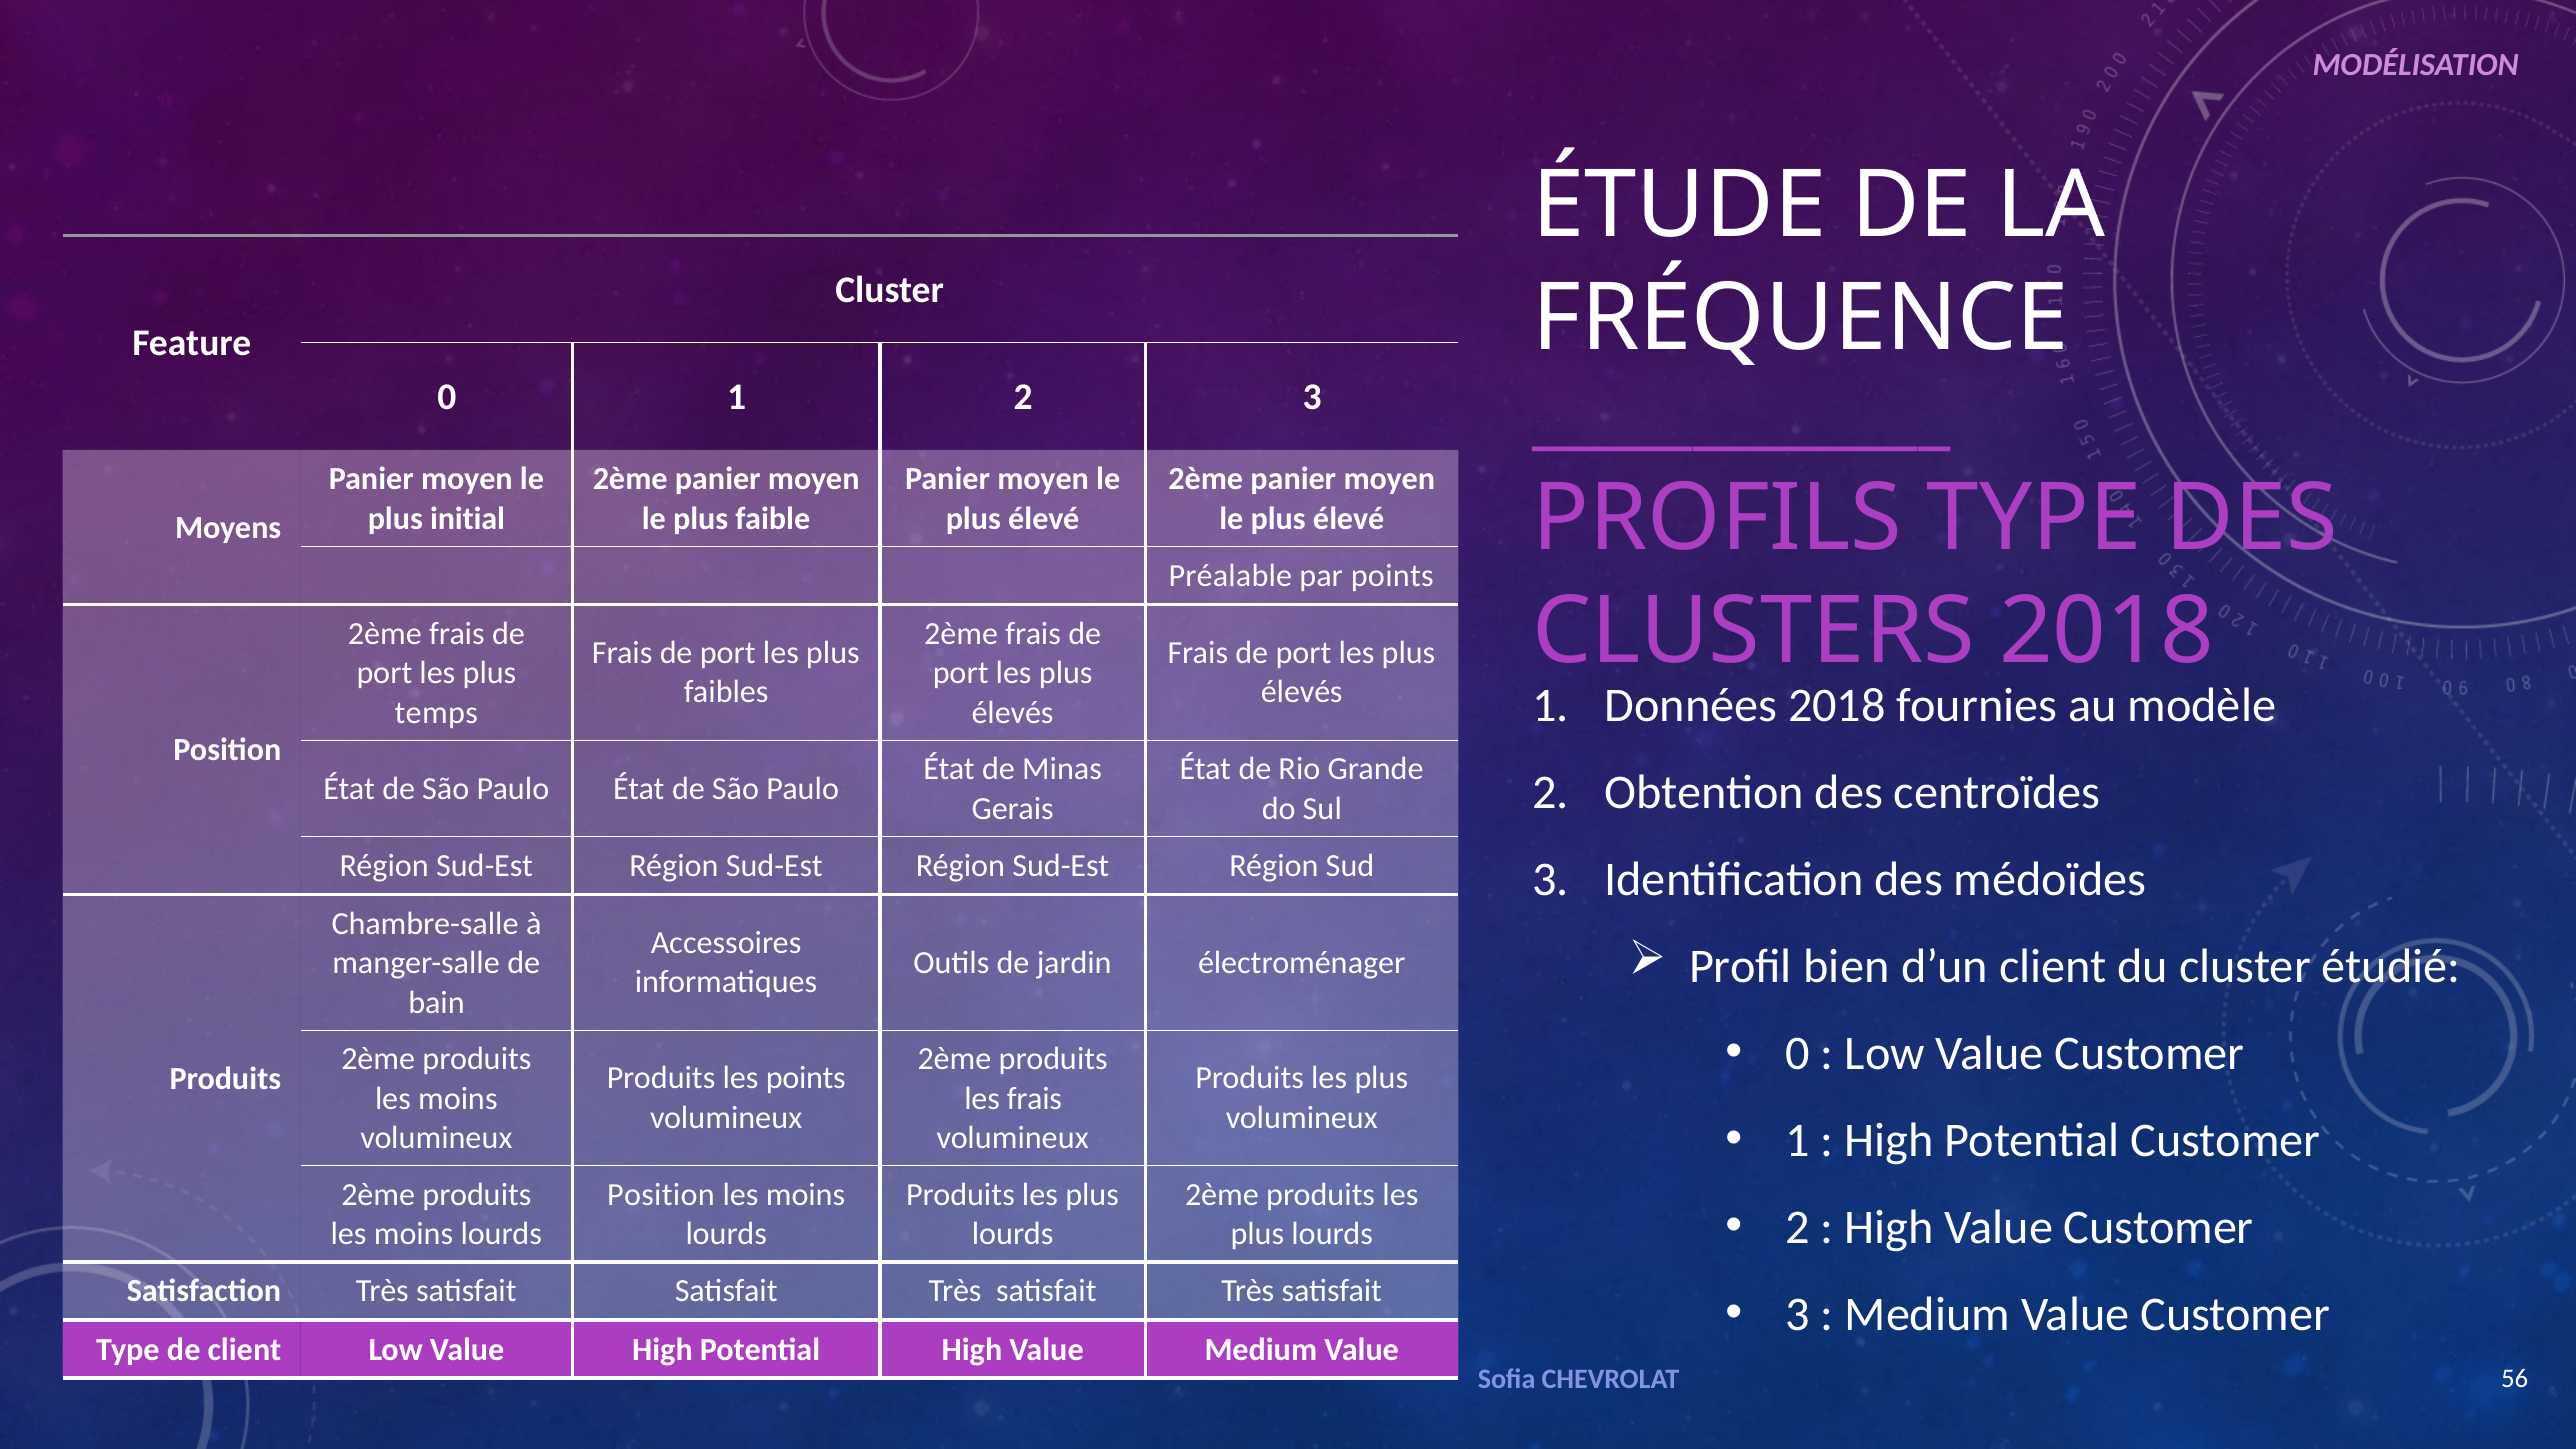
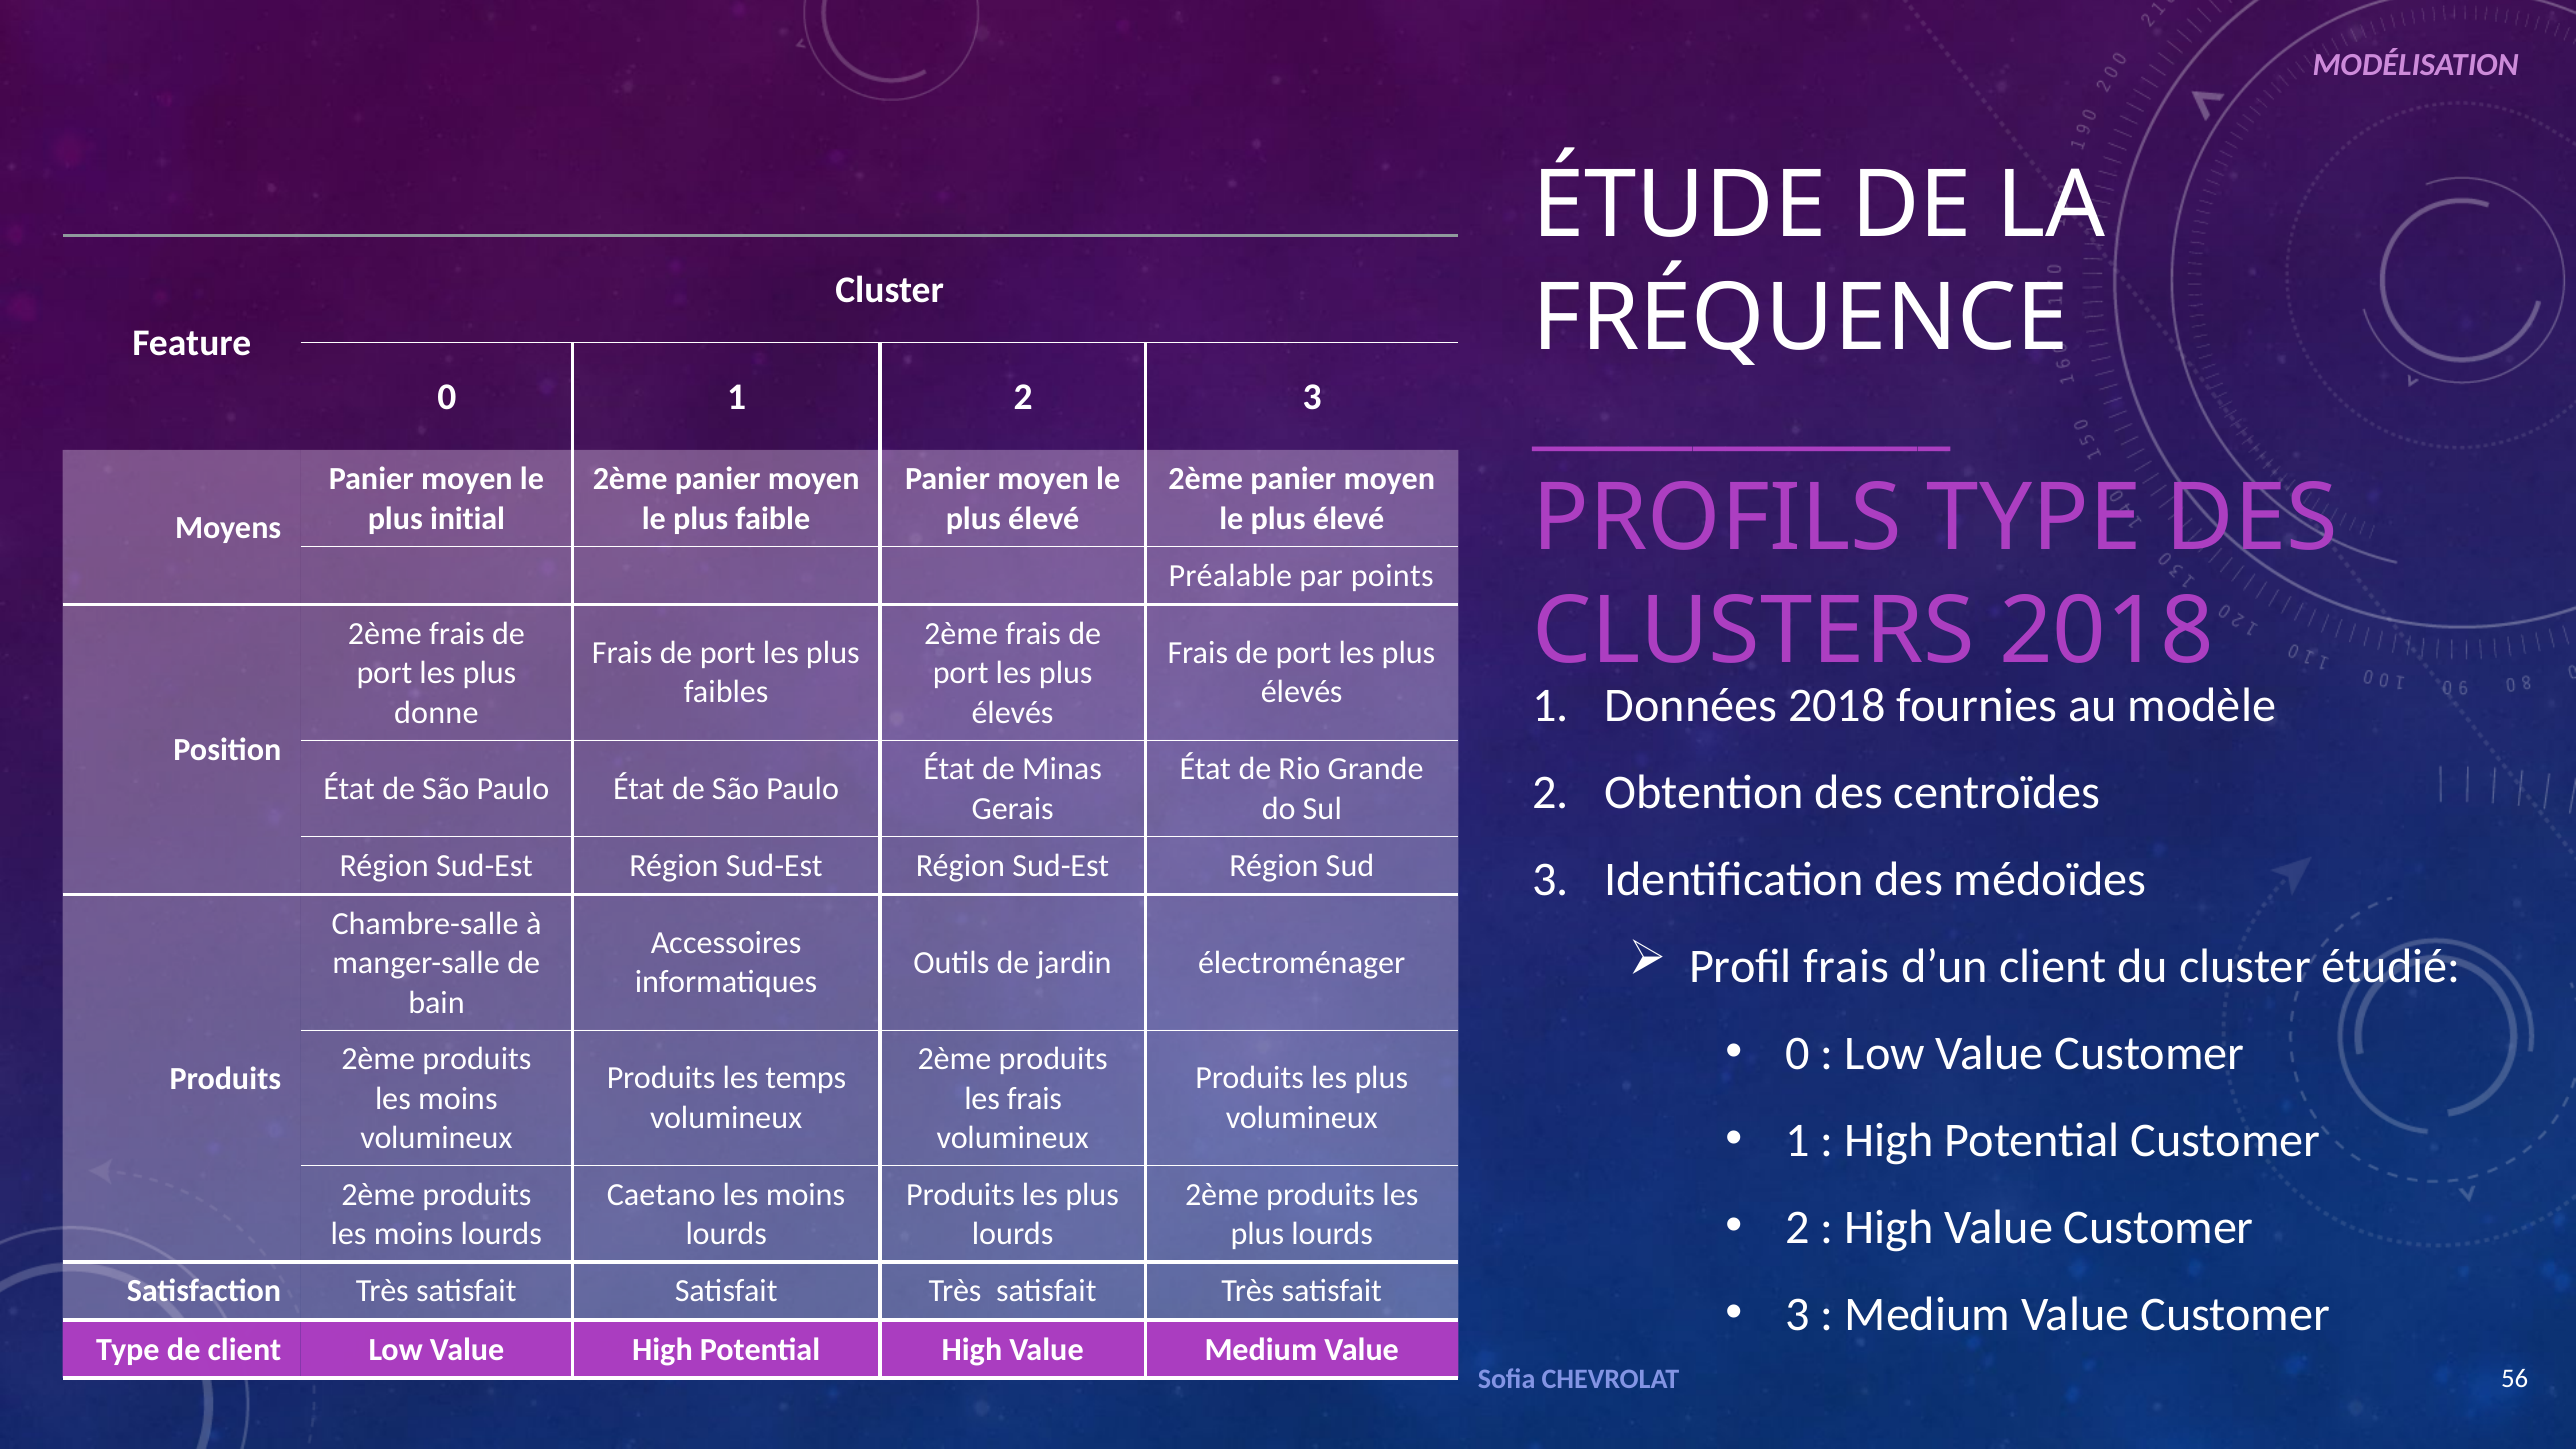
temps: temps -> donne (436, 713)
Profil bien: bien -> frais (1846, 967)
les points: points -> temps (806, 1078)
Position: Position -> Caetano (661, 1195)
